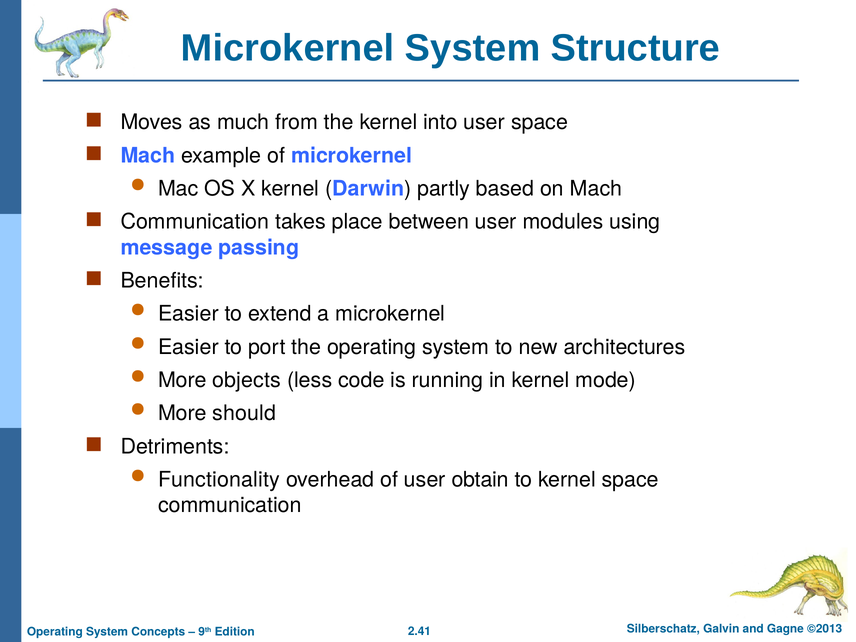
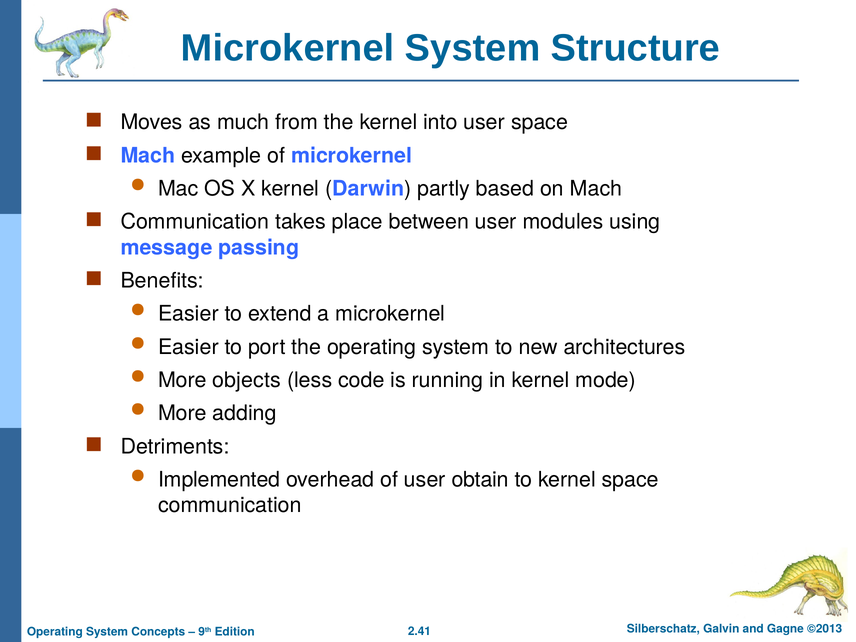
should: should -> adding (244, 413)
Functionality: Functionality -> Implemented (219, 480)
